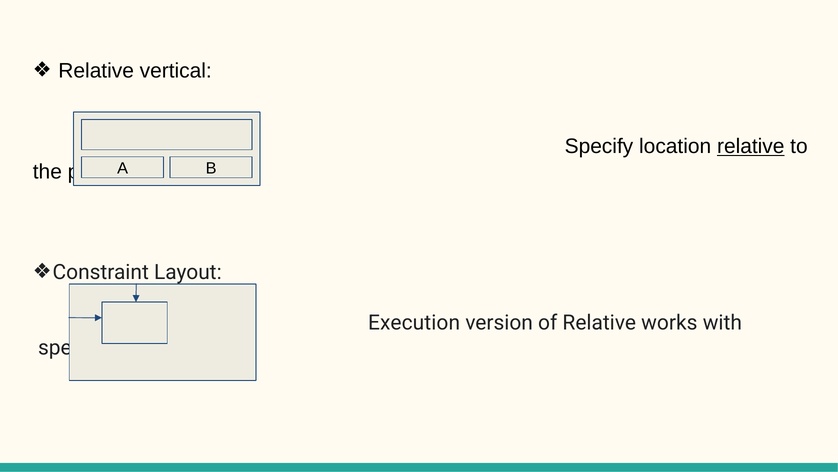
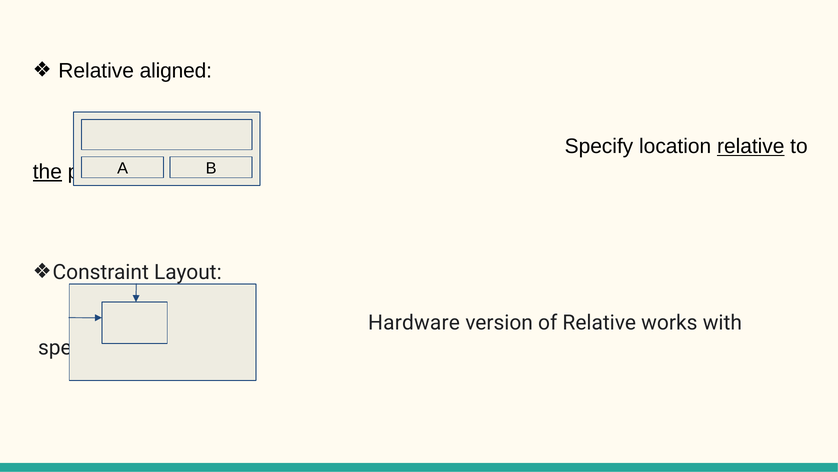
vertical: vertical -> aligned (176, 71)
the underline: none -> present (47, 171)
Execution: Execution -> Hardware (414, 322)
